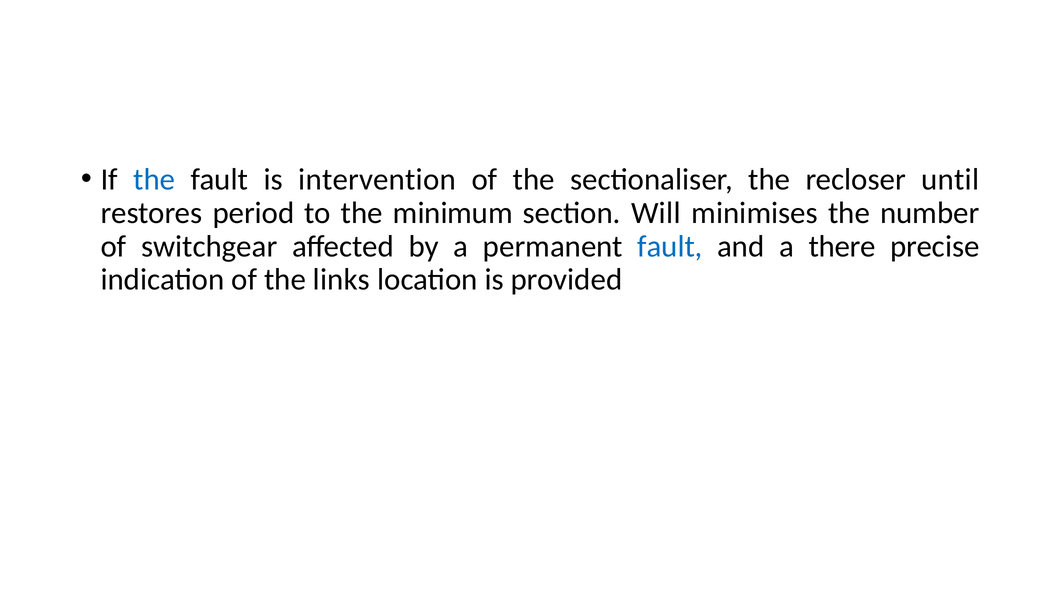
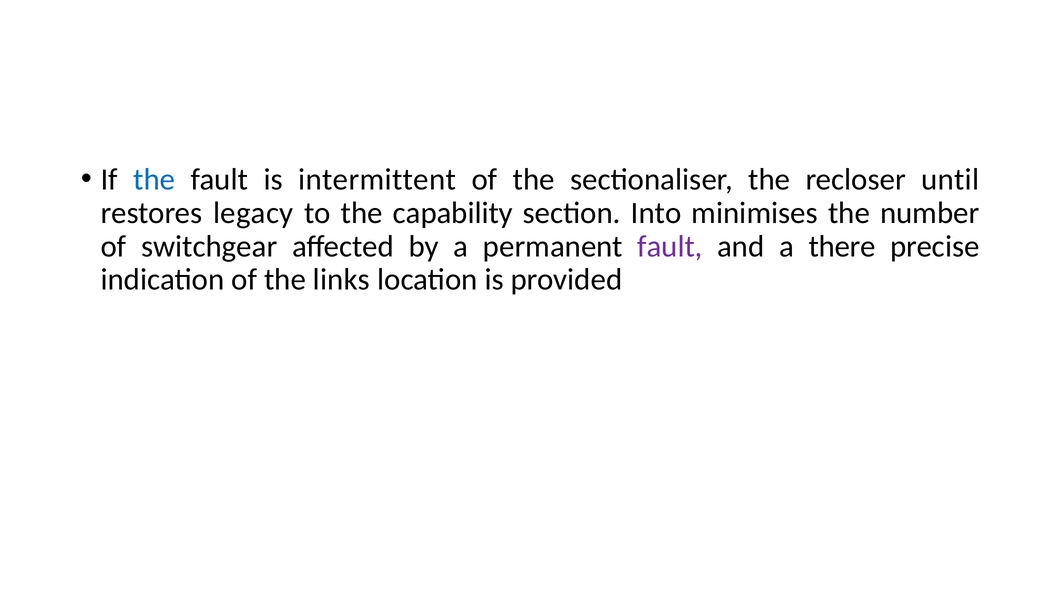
intervention: intervention -> intermittent (377, 179)
period: period -> legacy (253, 213)
minimum: minimum -> capability (453, 213)
Will: Will -> Into (656, 213)
fault colour: blue -> purple (670, 246)
